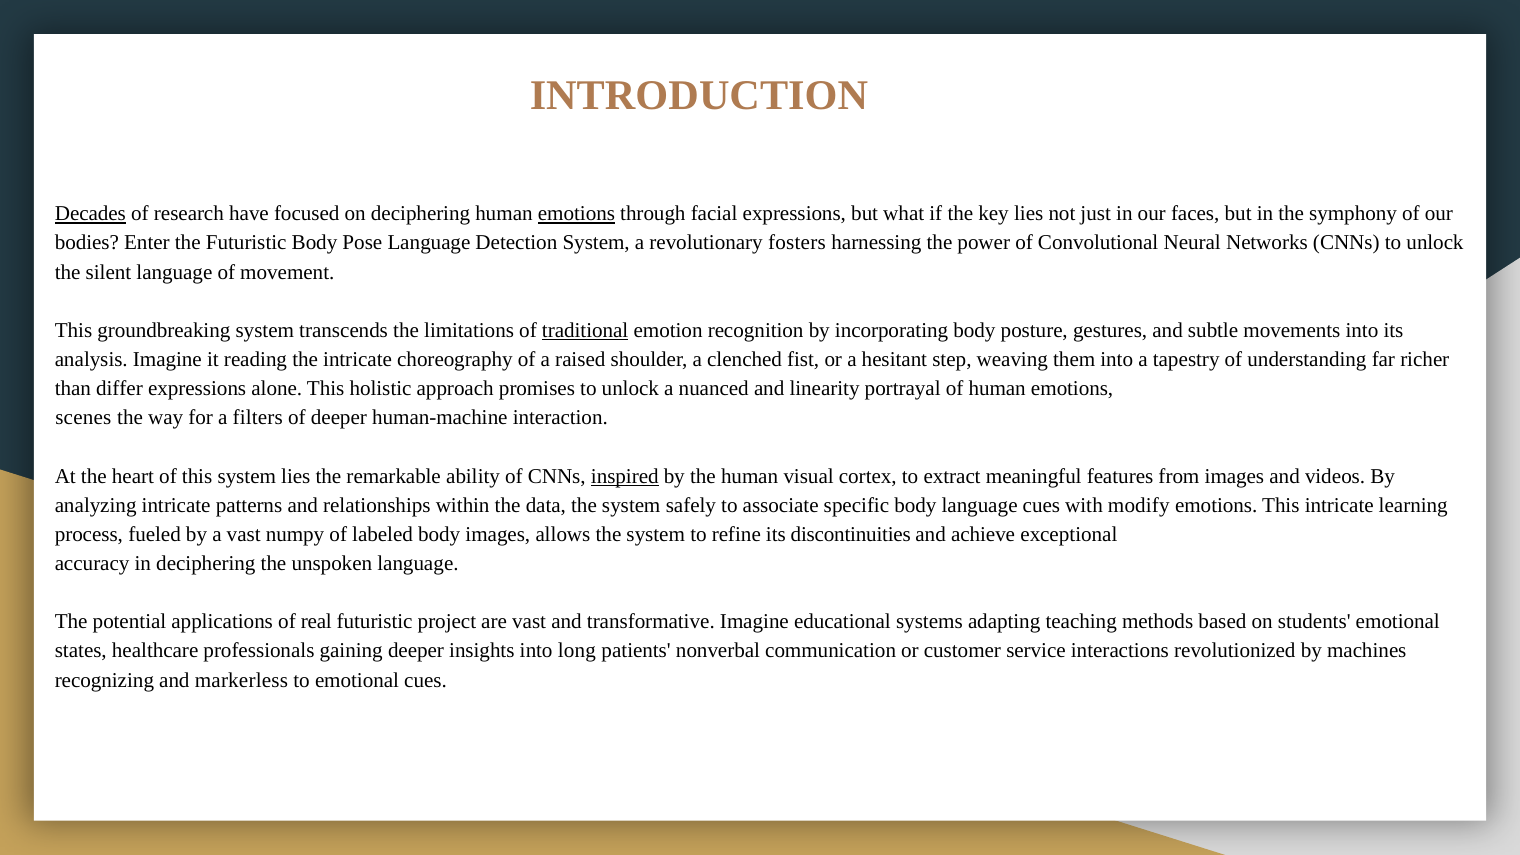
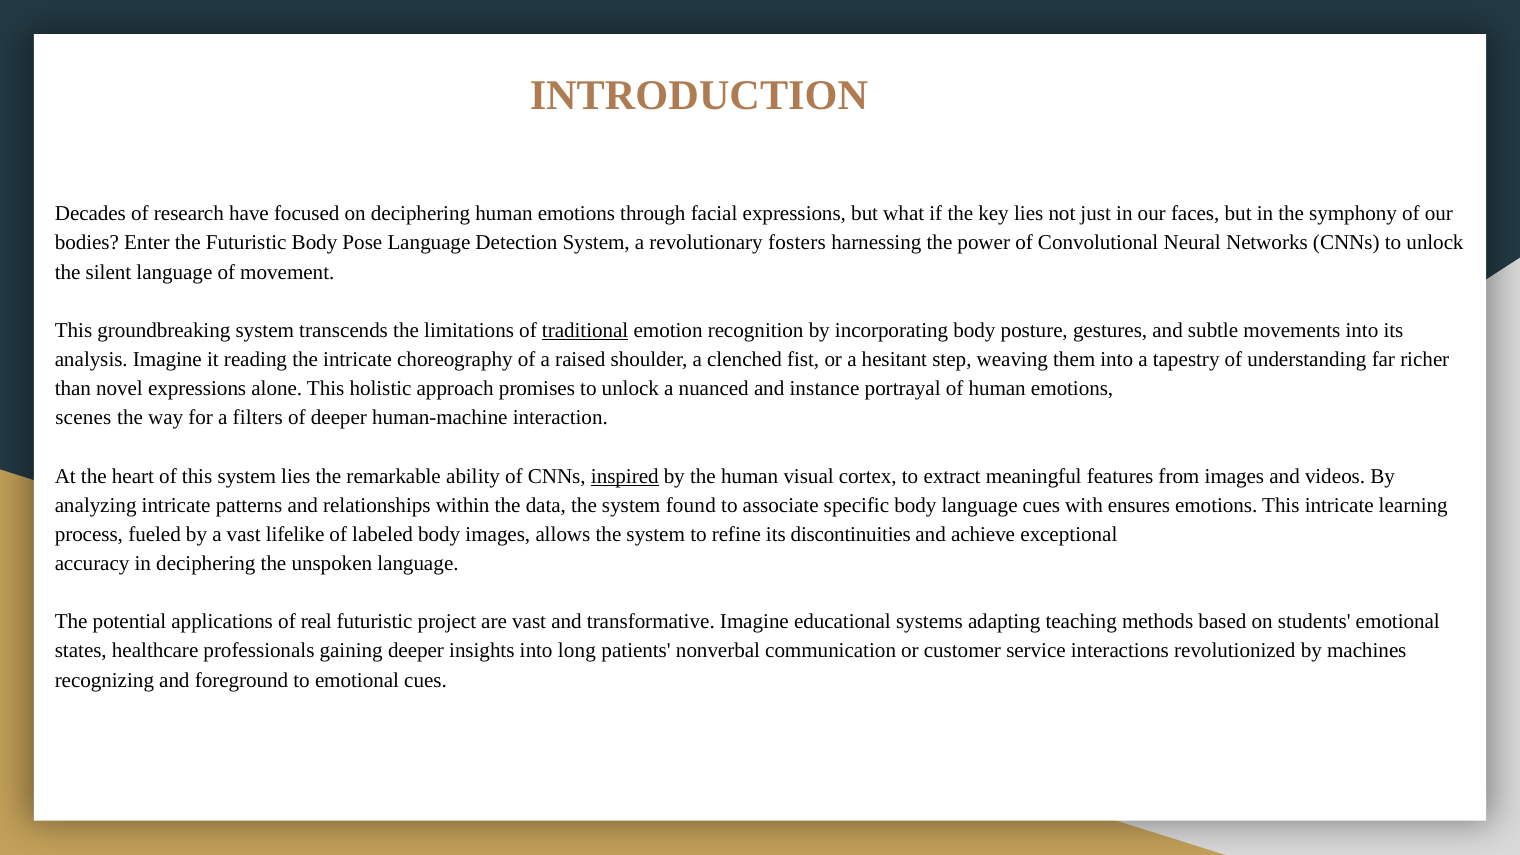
Decades underline: present -> none (90, 214)
emotions underline: present -> none (576, 214)
differ: differ -> novel (119, 389)
linearity: linearity -> instance (825, 389)
safely: safely -> found (691, 505)
modify: modify -> ensures (1139, 505)
numpy: numpy -> lifelike (295, 534)
markerless: markerless -> foreground (242, 680)
